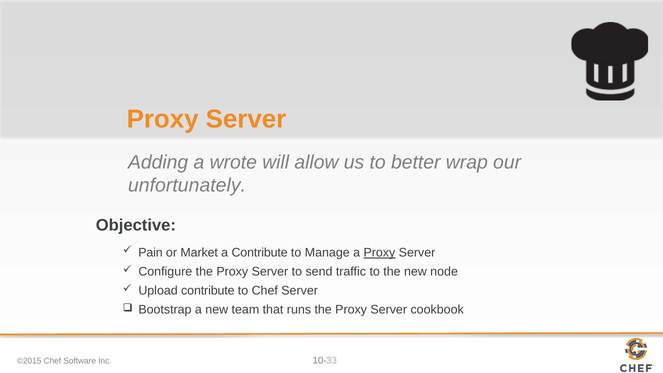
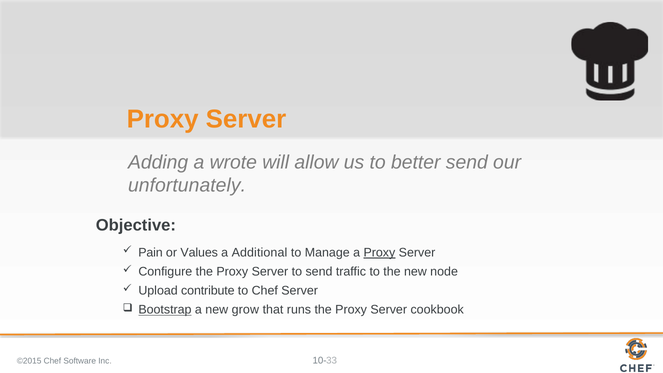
better wrap: wrap -> send (467, 162)
Market: Market -> Values (199, 253)
a Contribute: Contribute -> Additional (259, 253)
Bootstrap underline: none -> present (165, 310)
team: team -> grow (245, 310)
